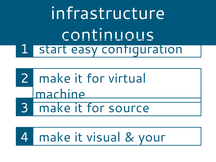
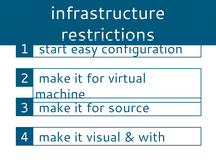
continuous: continuous -> restrictions (108, 35)
your: your -> with (152, 137)
